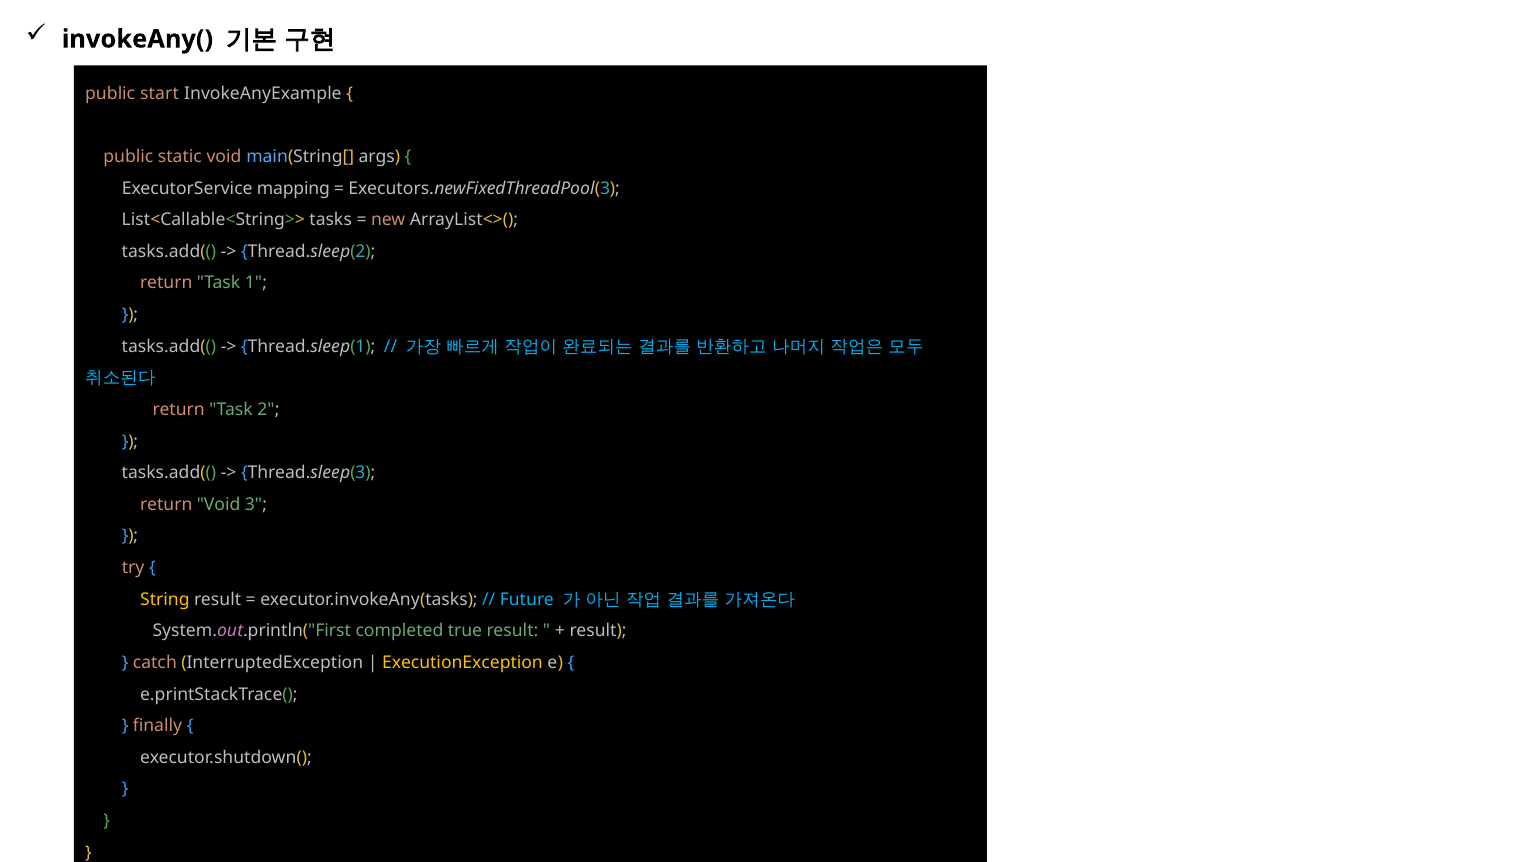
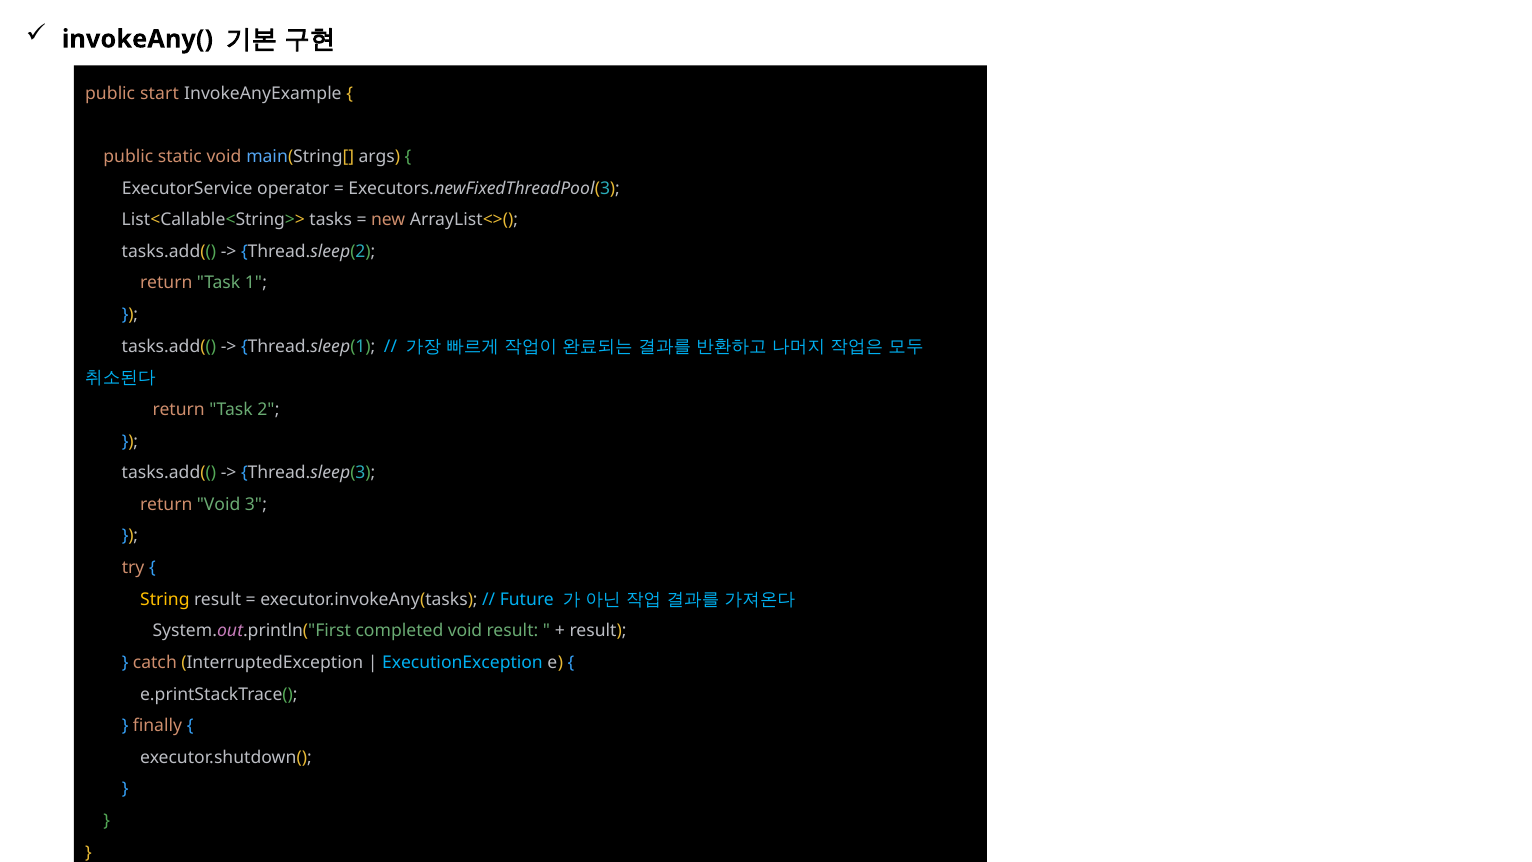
mapping: mapping -> operator (293, 188)
completed true: true -> void (465, 631)
ExecutionException colour: yellow -> light blue (462, 662)
